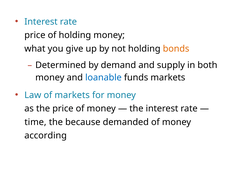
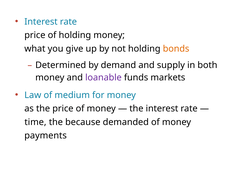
loanable colour: blue -> purple (103, 78)
of markets: markets -> medium (72, 95)
according: according -> payments (46, 136)
